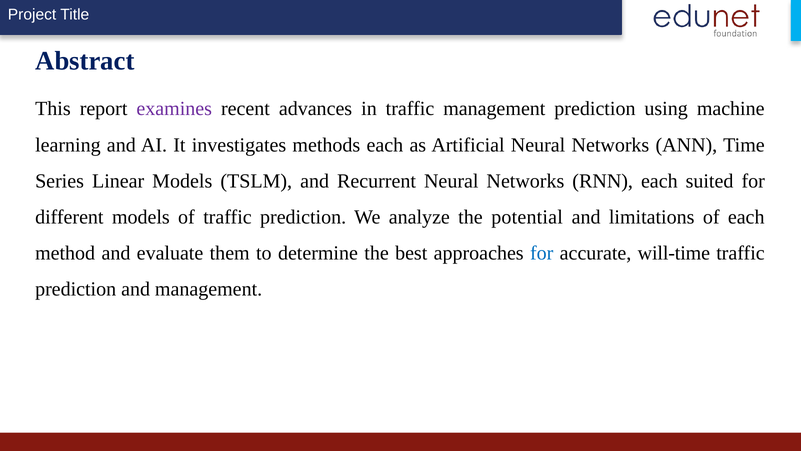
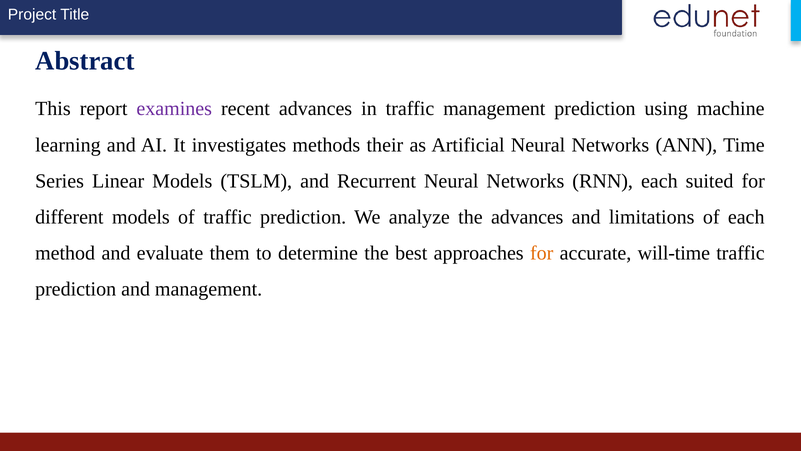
methods each: each -> their (385, 145)
the potential: potential -> advances (527, 217)
for colour: blue -> orange (542, 253)
